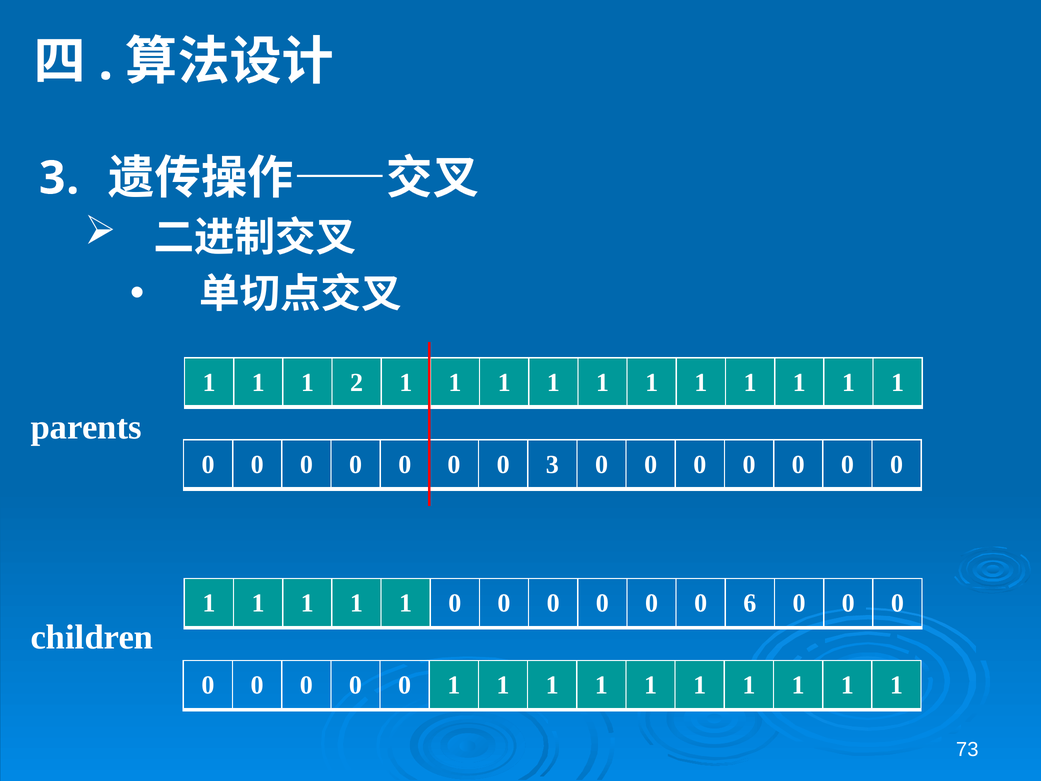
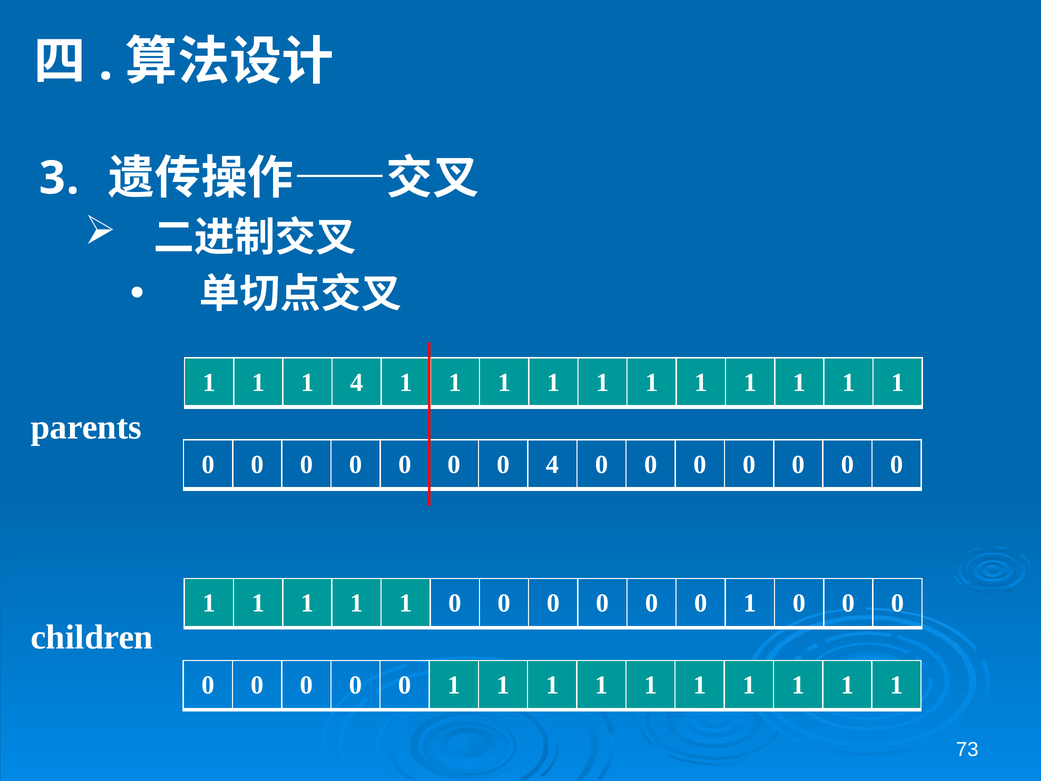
1 2: 2 -> 4 (357, 382)
0 3: 3 -> 4 (552, 464)
6: 6 -> 1 (750, 603)
